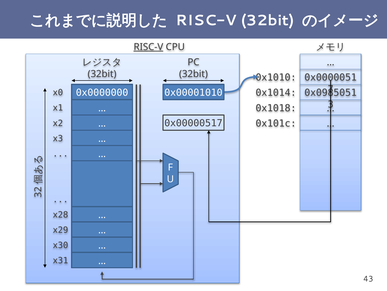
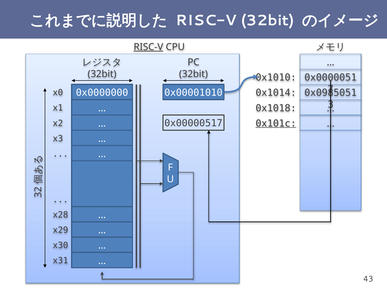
0x101c underline: none -> present (276, 123)
